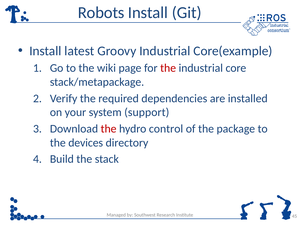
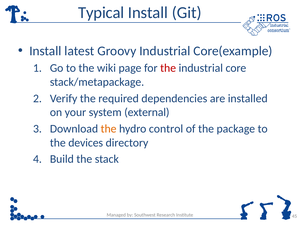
Robots: Robots -> Typical (101, 13)
support: support -> external (147, 112)
the colour: red -> orange (109, 129)
